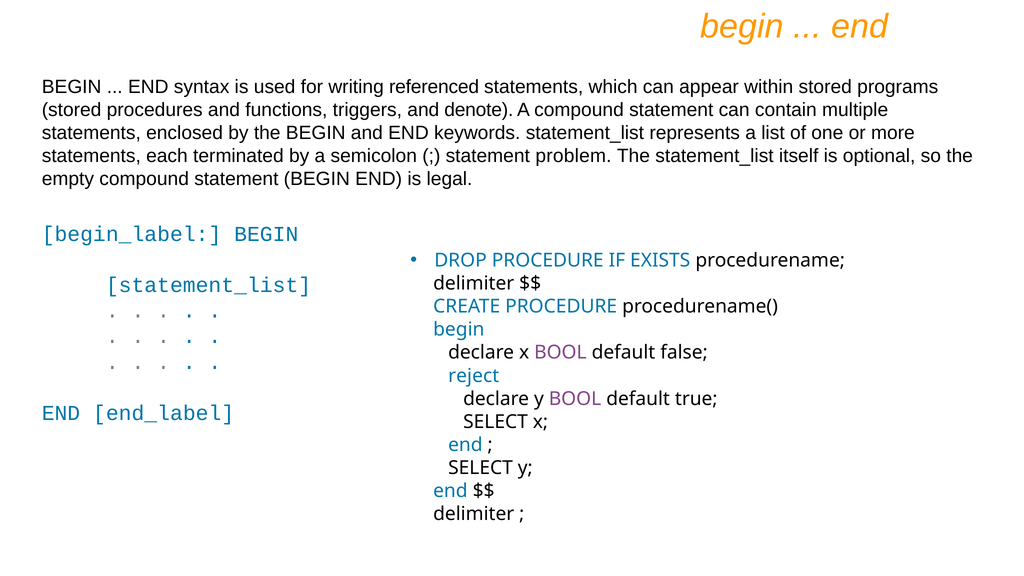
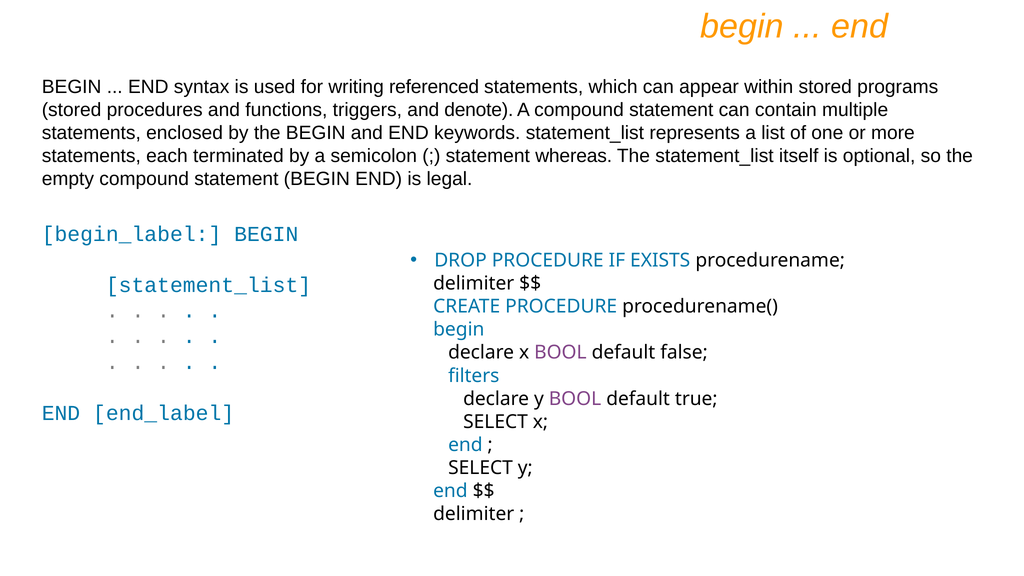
problem: problem -> whereas (574, 156)
reject: reject -> filters (474, 376)
